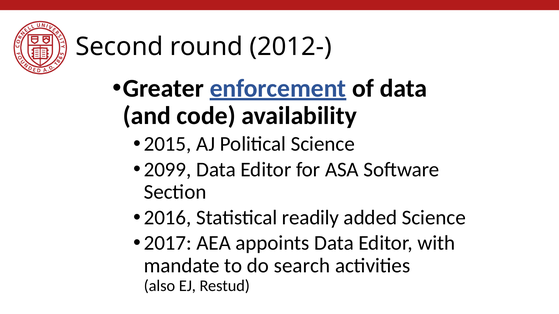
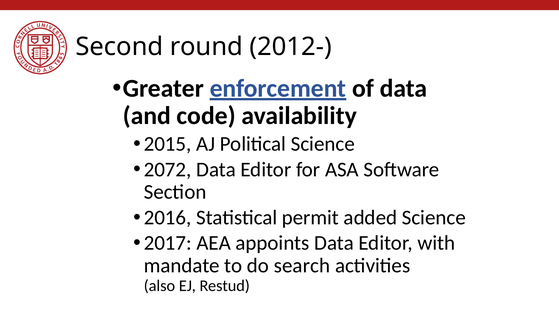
2099: 2099 -> 2072 (168, 170)
readily: readily -> permit (310, 218)
